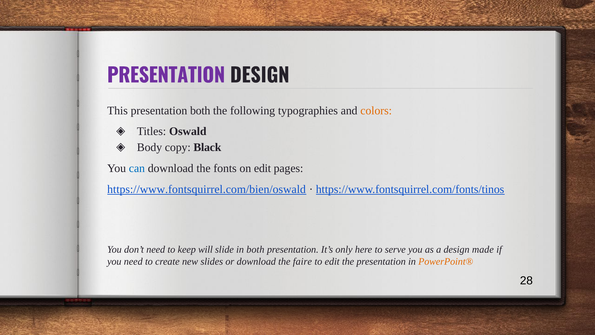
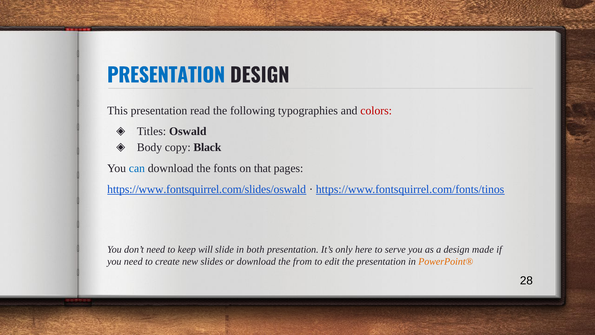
PRESENTATION colour: purple -> blue (166, 76)
presentation both: both -> read (200, 110)
colors colour: orange -> red (376, 110)
on edit: edit -> that (262, 168)
https://www.fontsquirrel.com/bien/oswald: https://www.fontsquirrel.com/bien/oswald -> https://www.fontsquirrel.com/slides/oswald (207, 189)
faire: faire -> from (302, 261)
